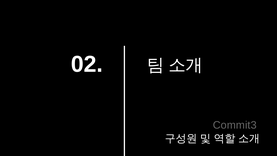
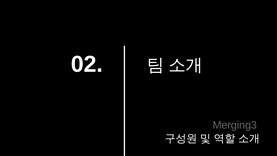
Commit3: Commit3 -> Merging3 (235, 125)
